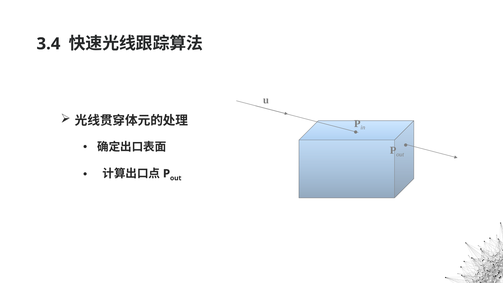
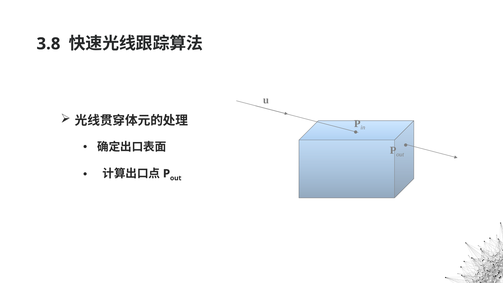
3.4: 3.4 -> 3.8 (48, 44)
